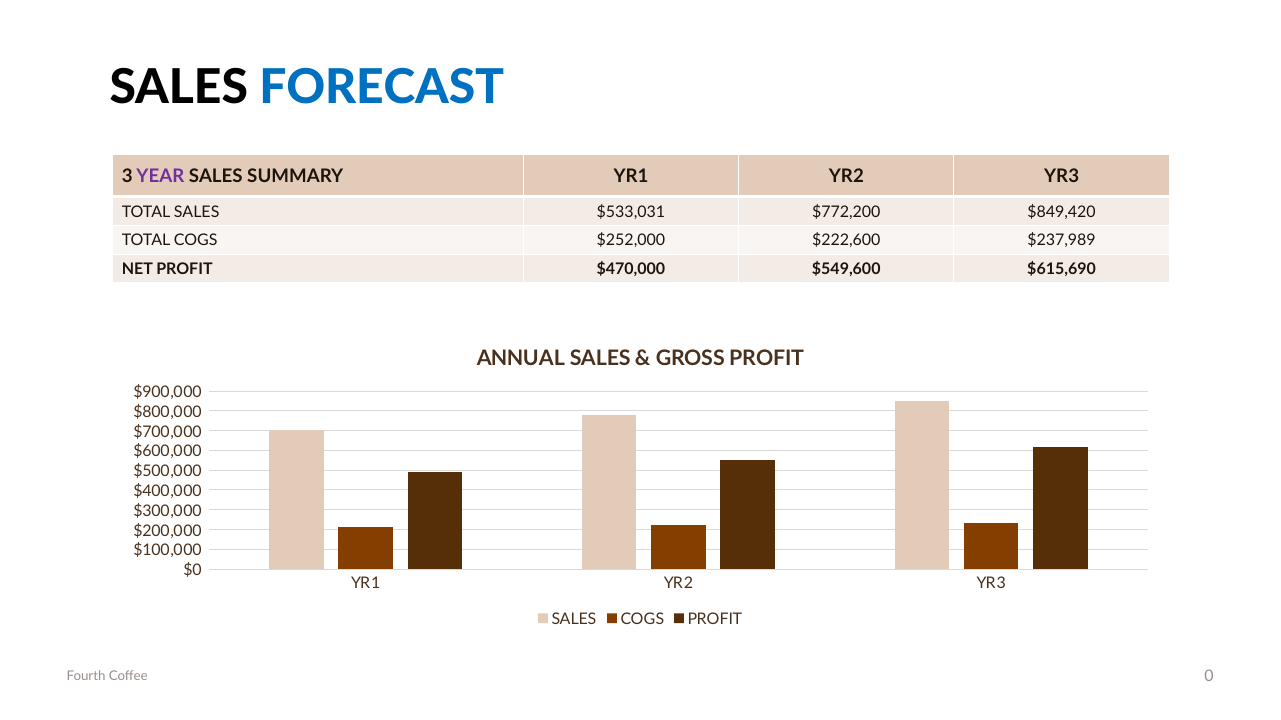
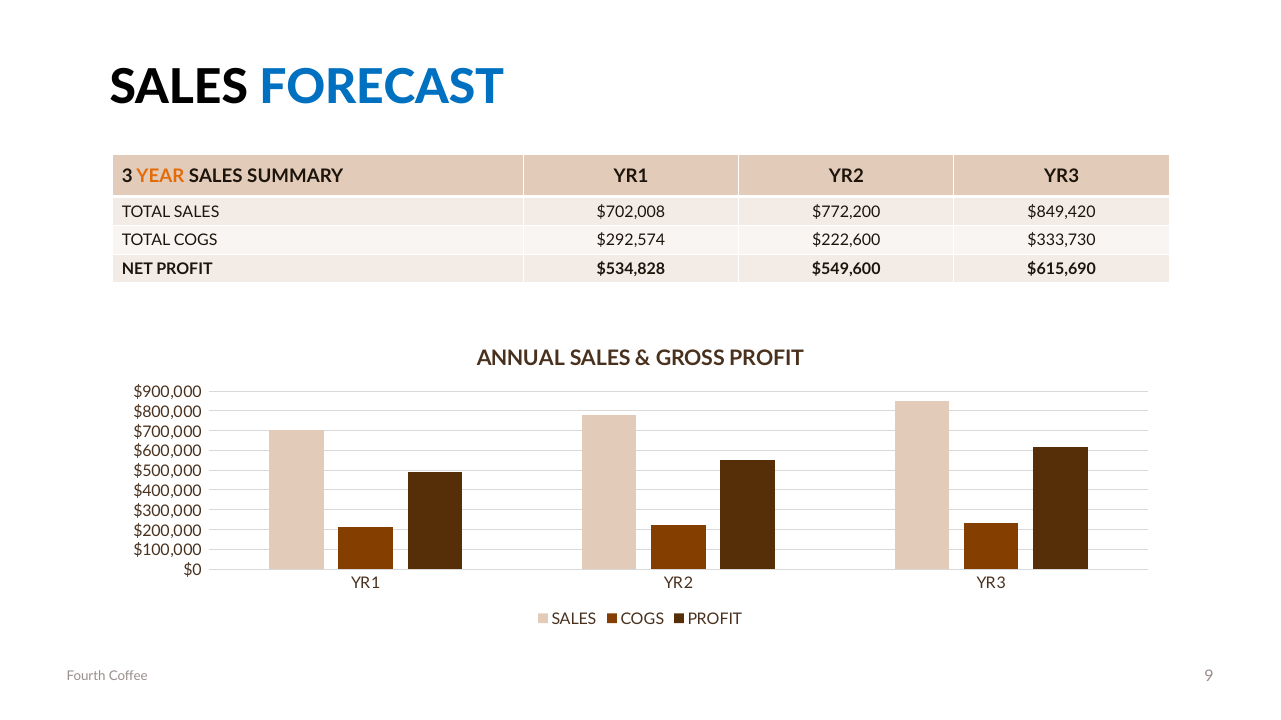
YEAR colour: purple -> orange (160, 176)
$533,031: $533,031 -> $702,008 (631, 212)
$252,000: $252,000 -> $292,574 (631, 241)
$237,989: $237,989 -> $333,730 (1062, 241)
$470,000: $470,000 -> $534,828 (631, 270)
0: 0 -> 9 (1209, 677)
